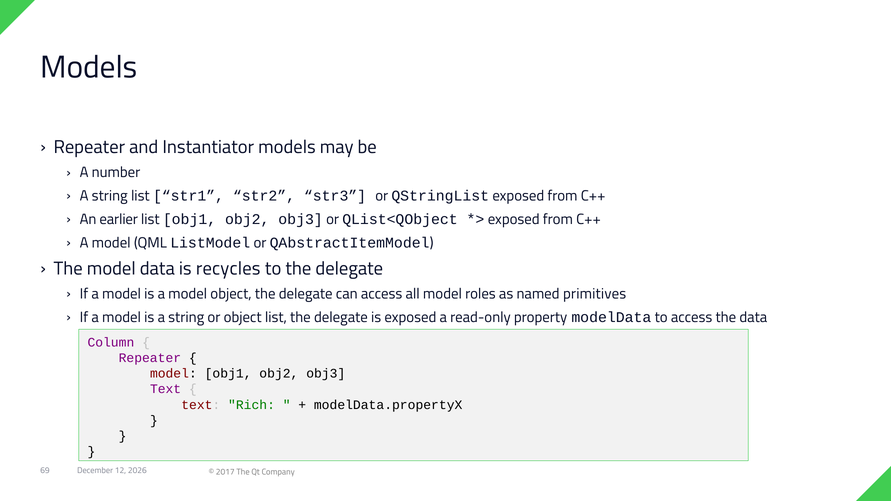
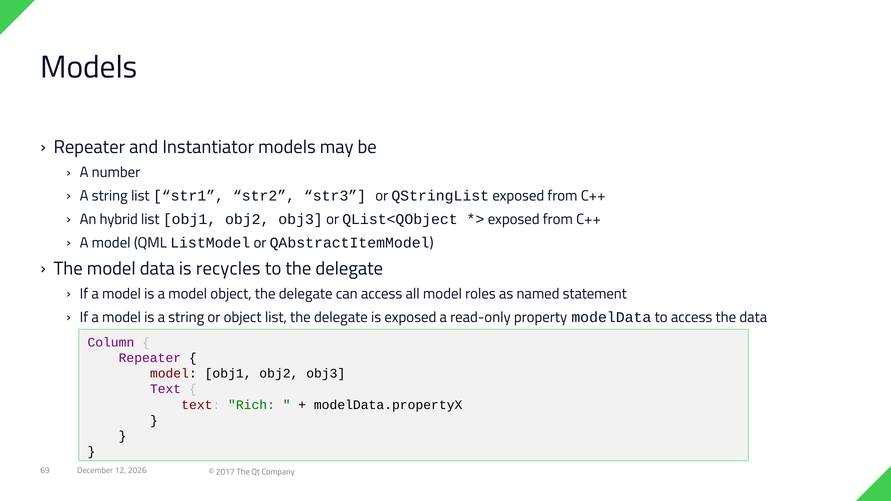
earlier: earlier -> hybrid (119, 219)
primitives: primitives -> statement (595, 294)
